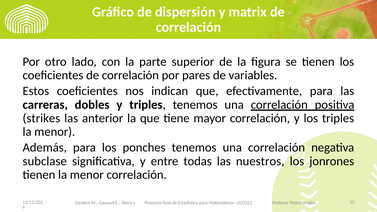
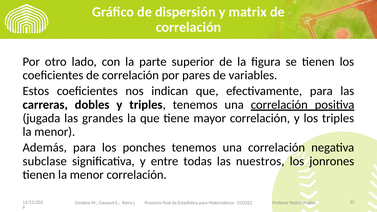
strikes: strikes -> jugada (41, 118)
anterior: anterior -> grandes (103, 118)
